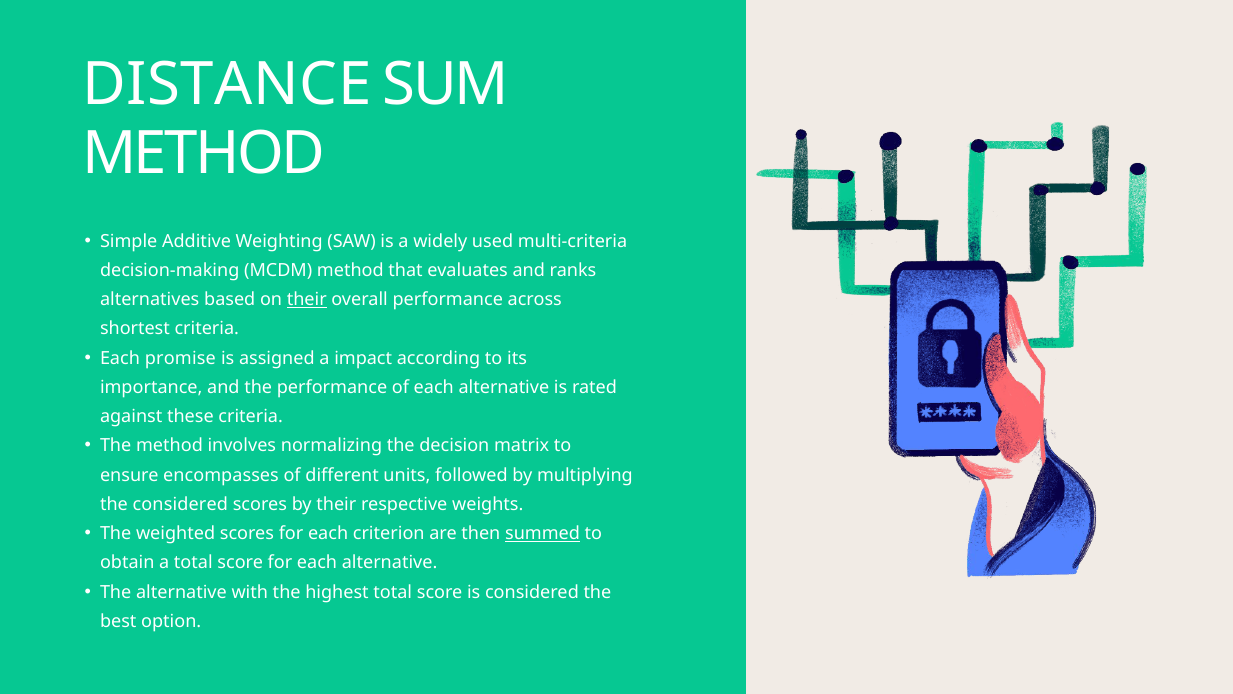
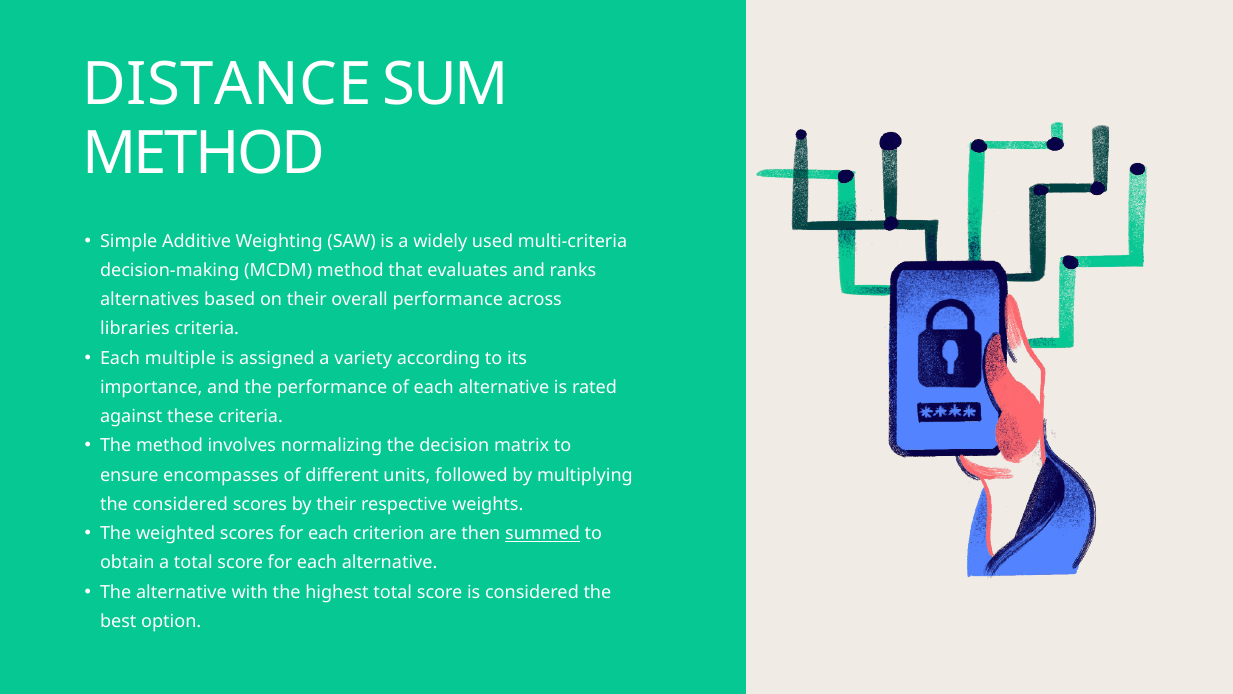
their underline: present -> none (307, 299)
shortest: shortest -> libraries (135, 329)
promise: promise -> multiple (180, 358)
impact: impact -> variety (363, 358)
